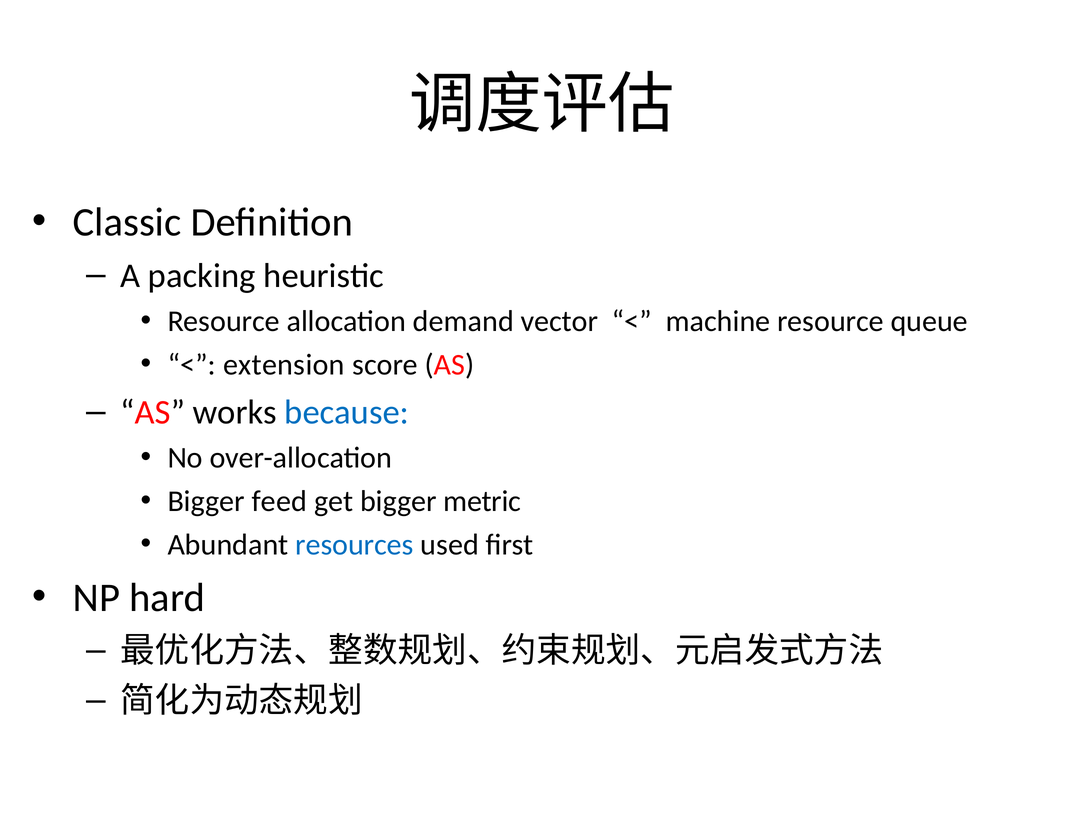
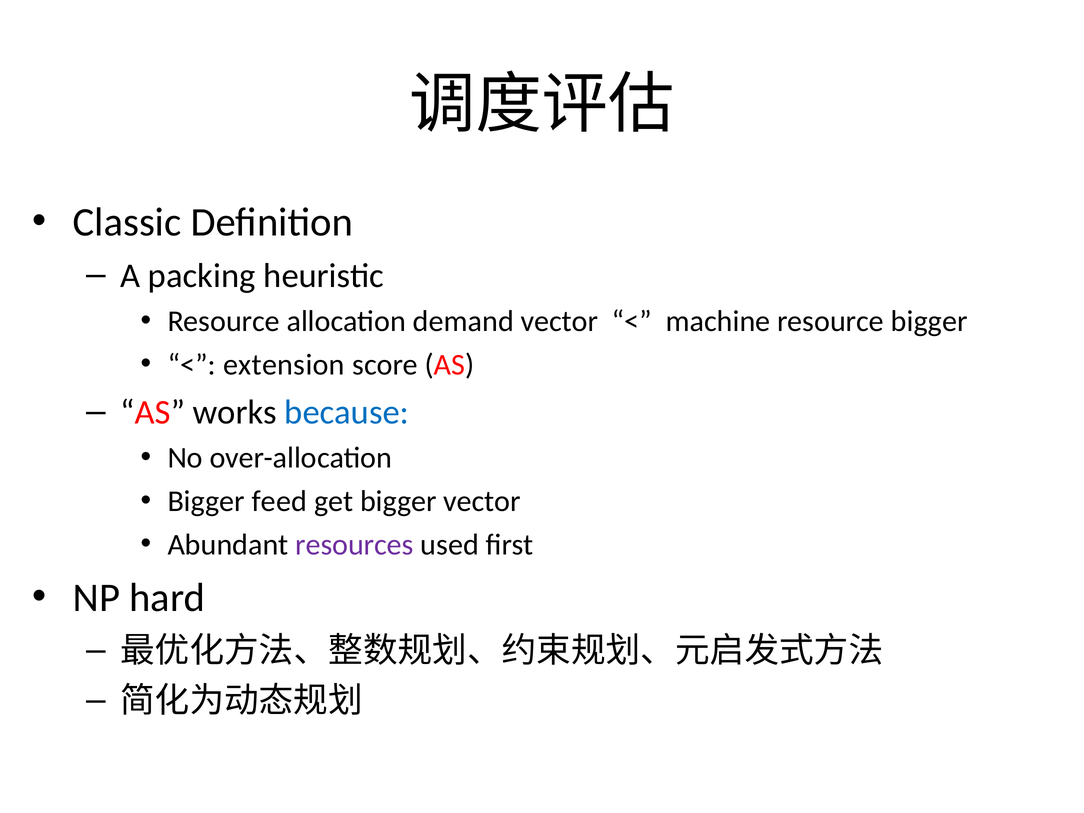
resource queue: queue -> bigger (929, 321)
bigger metric: metric -> vector (482, 501)
resources colour: blue -> purple (354, 545)
